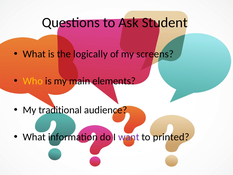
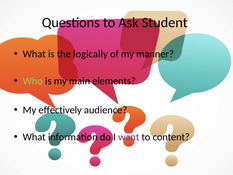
screens: screens -> manner (155, 54)
Who colour: yellow -> light green (33, 81)
traditional: traditional -> effectively (60, 110)
printed: printed -> content (171, 137)
